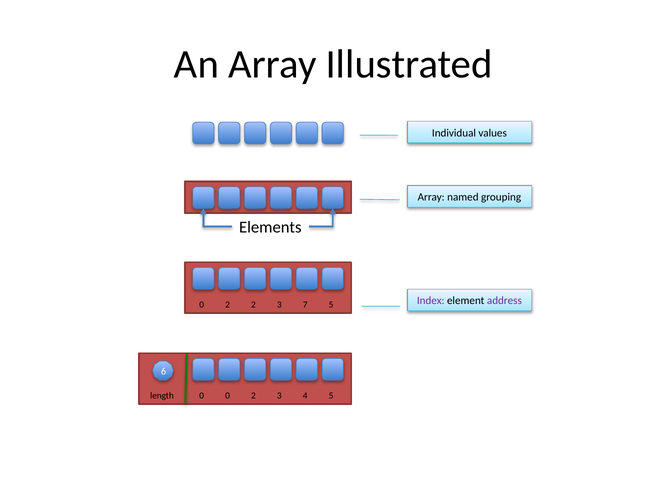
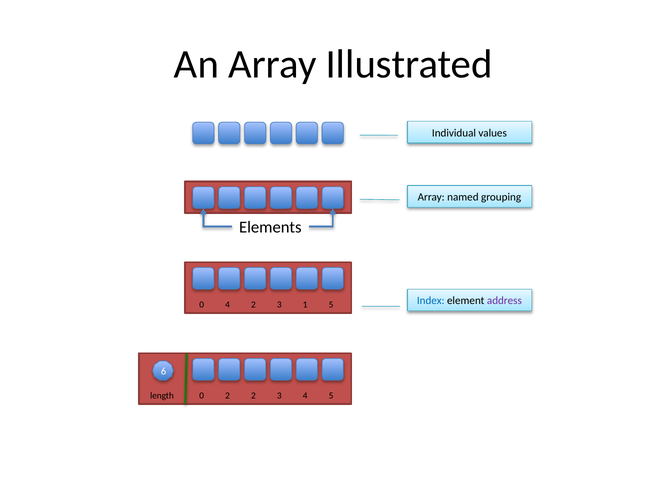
2: 2 -> 4 (227, 305)
7: 7 -> 1 (305, 305)
Index colour: purple -> blue (431, 301)
0 0: 0 -> 2 (227, 396)
